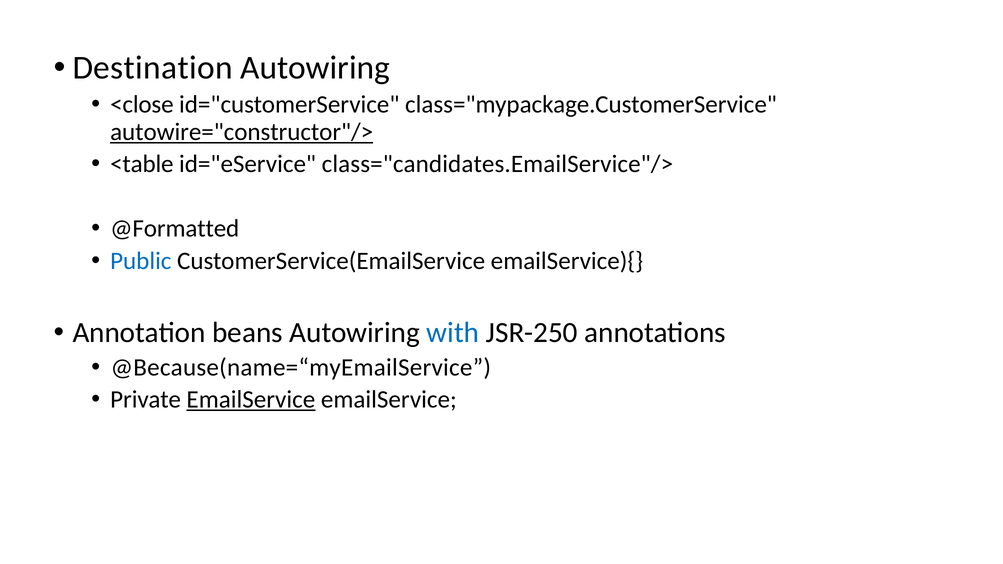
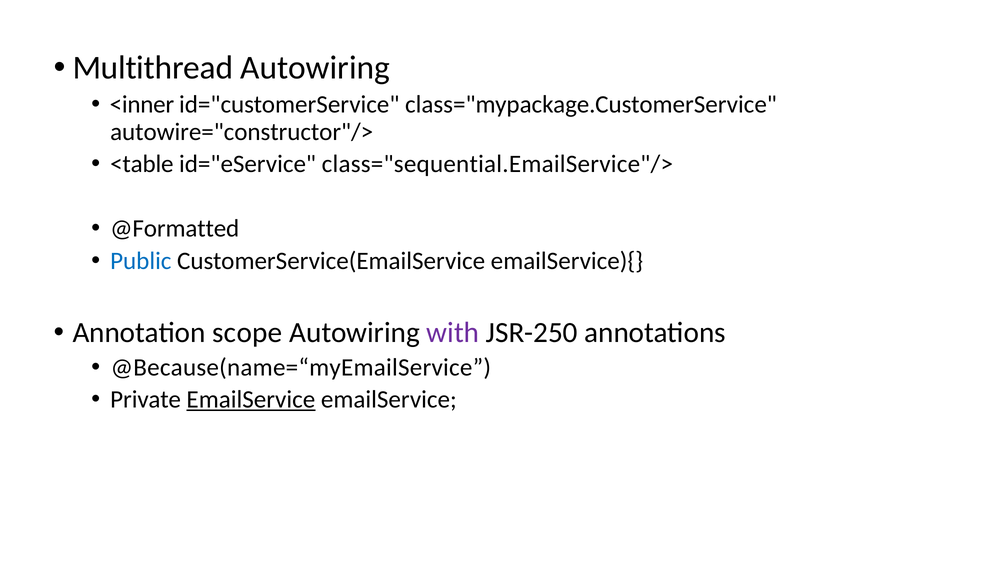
Destination: Destination -> Multithread (153, 68)
<close: <close -> <inner (142, 105)
autowire="constructor"/> underline: present -> none (242, 132)
class="candidates.EmailService"/>: class="candidates.EmailService"/> -> class="sequential.EmailService"/> (497, 164)
beans: beans -> scope (247, 333)
with colour: blue -> purple (453, 333)
